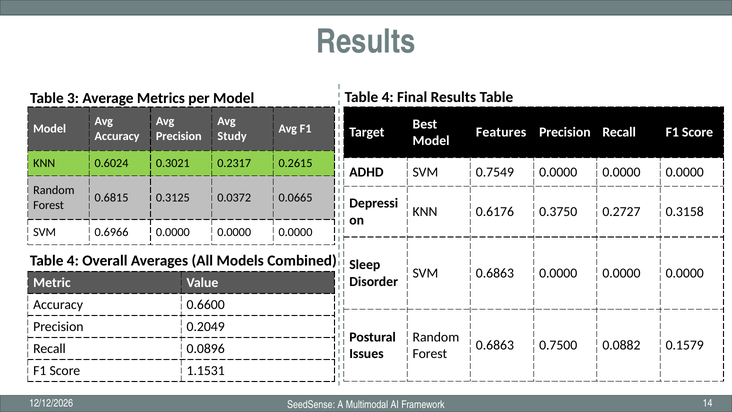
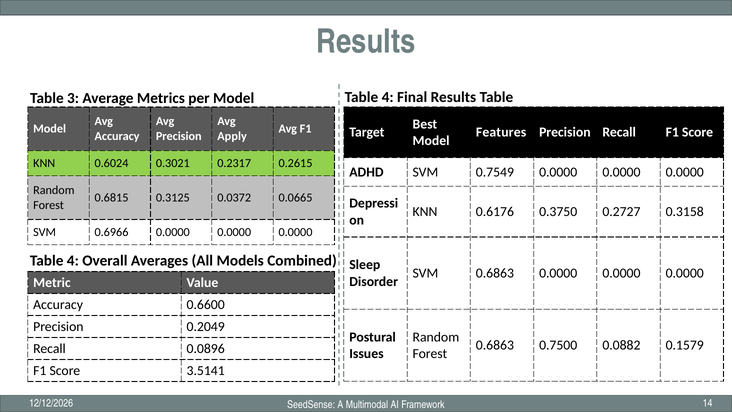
Study: Study -> Apply (232, 136)
1.1531: 1.1531 -> 3.5141 (206, 371)
